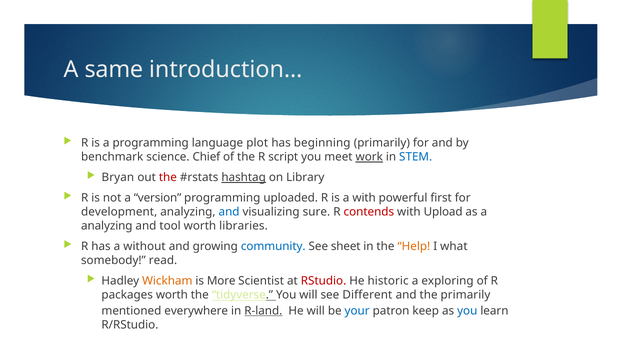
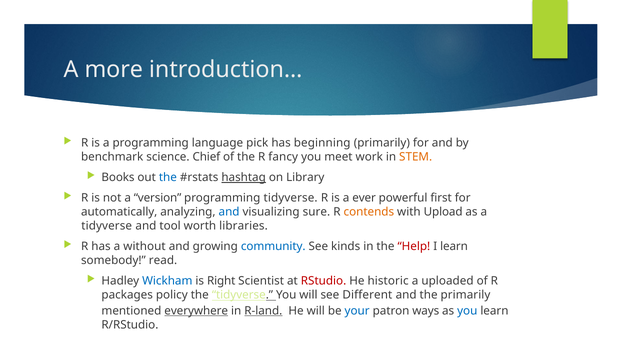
same: same -> more (114, 69)
plot: plot -> pick (257, 143)
script: script -> fancy (283, 157)
work underline: present -> none (369, 157)
STEM colour: blue -> orange (416, 157)
Bryan: Bryan -> Books (118, 177)
the colour: red -> blue (168, 177)
programming uploaded: uploaded -> tidyverse (291, 198)
a with: with -> ever (364, 198)
development: development -> automatically (119, 212)
contends colour: red -> orange (369, 212)
analyzing: analyzing -> tidyverse (107, 226)
sheet: sheet -> kinds (346, 246)
Help colour: orange -> red (414, 246)
I what: what -> learn (454, 246)
Wickham colour: orange -> blue (167, 281)
More: More -> Right (221, 281)
exploring: exploring -> uploaded (447, 281)
packages worth: worth -> policy (172, 295)
everywhere underline: none -> present (196, 311)
keep: keep -> ways (426, 311)
